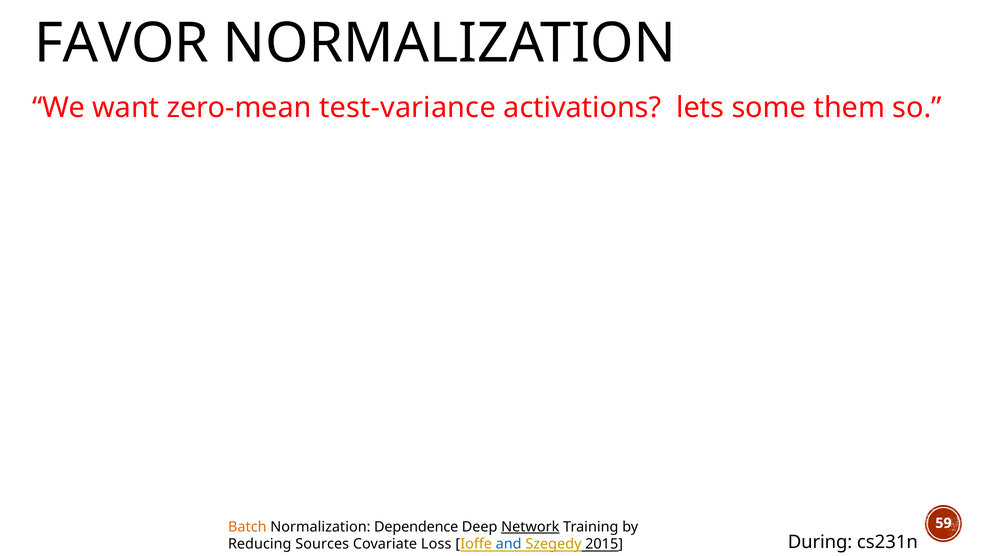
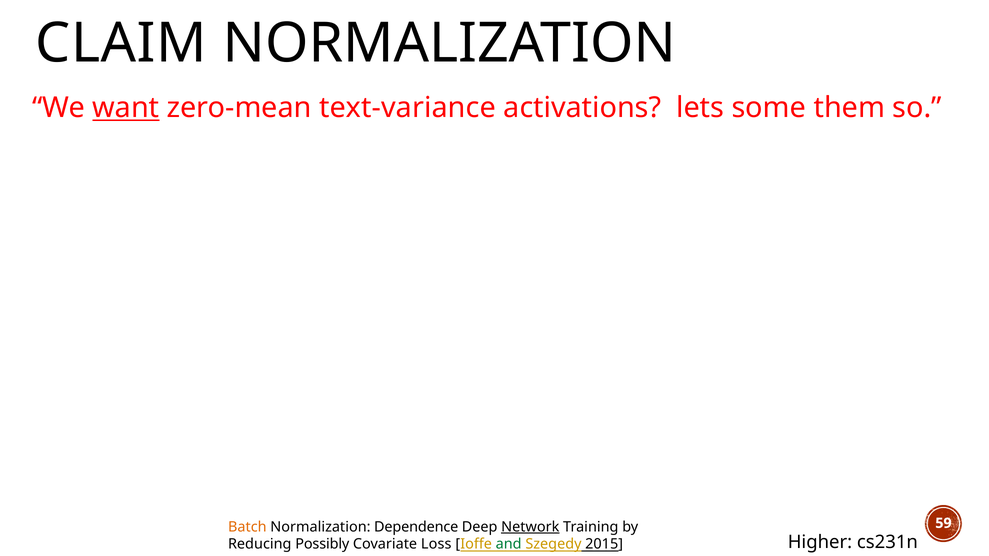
FAVOR: FAVOR -> CLAIM (121, 44)
want underline: none -> present (126, 108)
test-variance: test-variance -> text-variance (407, 108)
During: During -> Higher (820, 542)
Sources: Sources -> Possibly (322, 544)
and colour: blue -> green (509, 544)
